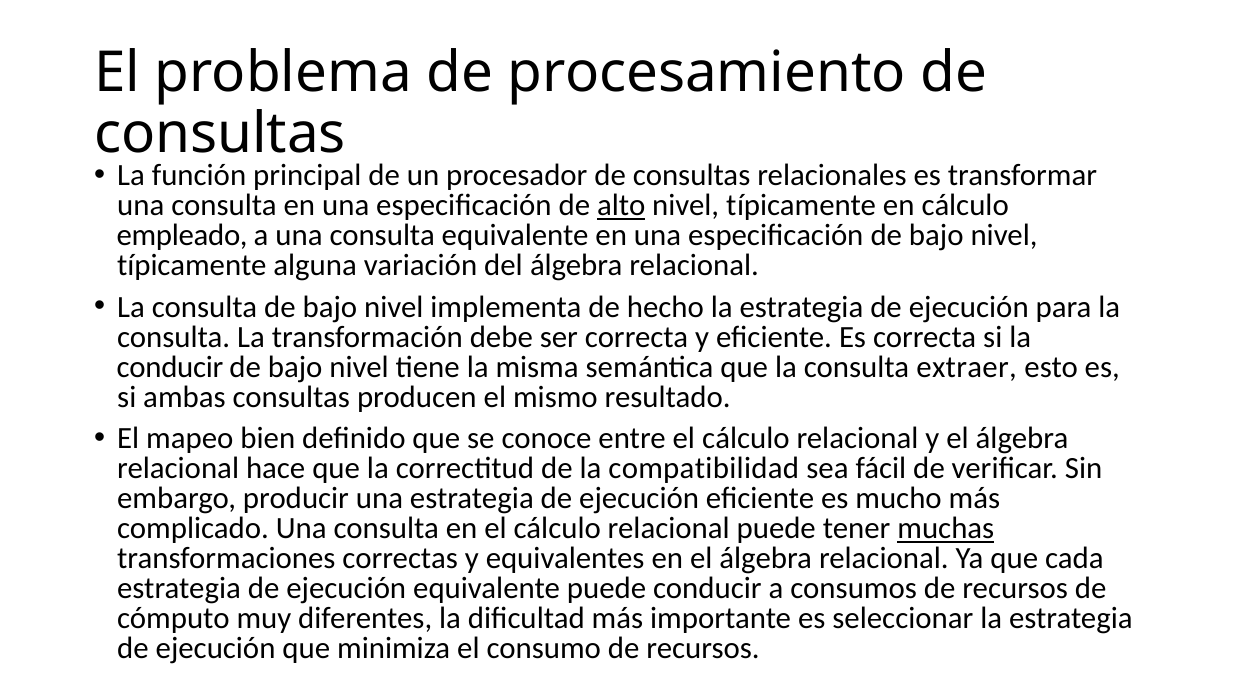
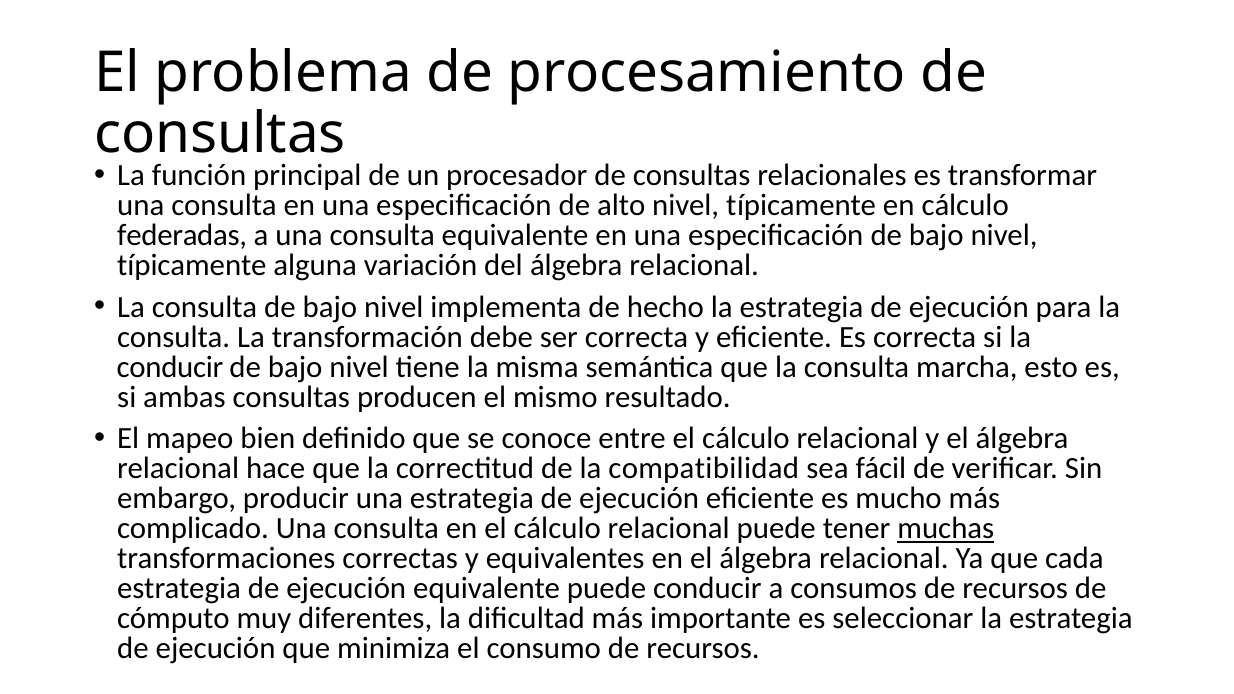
alto underline: present -> none (621, 206)
empleado: empleado -> federadas (182, 236)
extraer: extraer -> marcha (967, 367)
